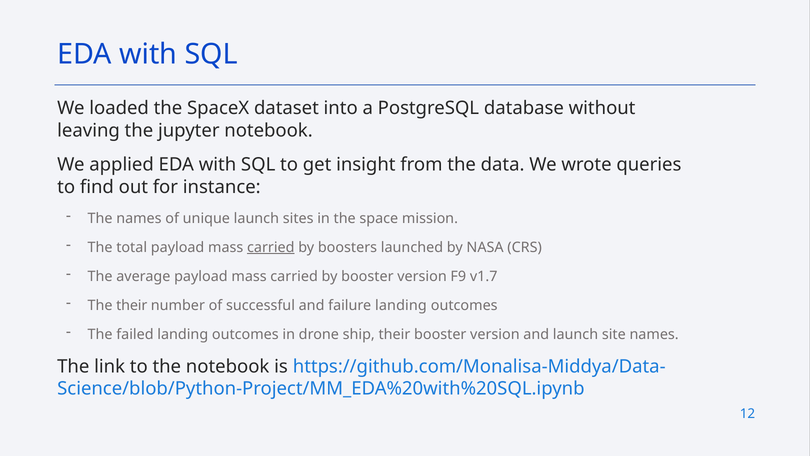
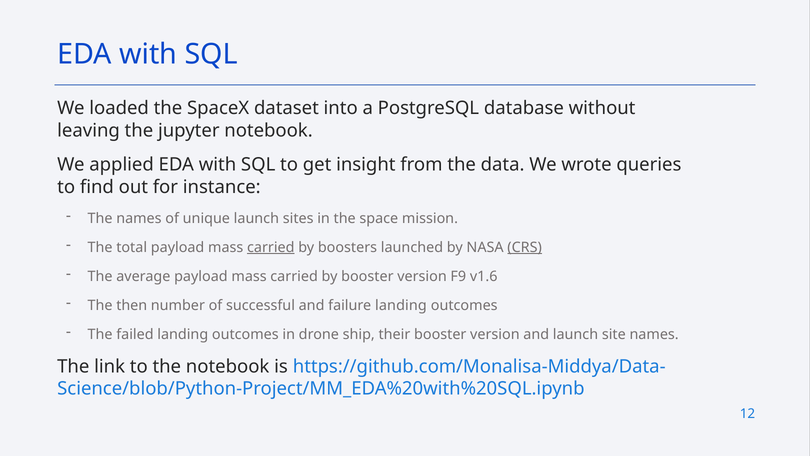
CRS underline: none -> present (525, 247)
v1.7: v1.7 -> v1.6 (484, 276)
The their: their -> then (132, 305)
